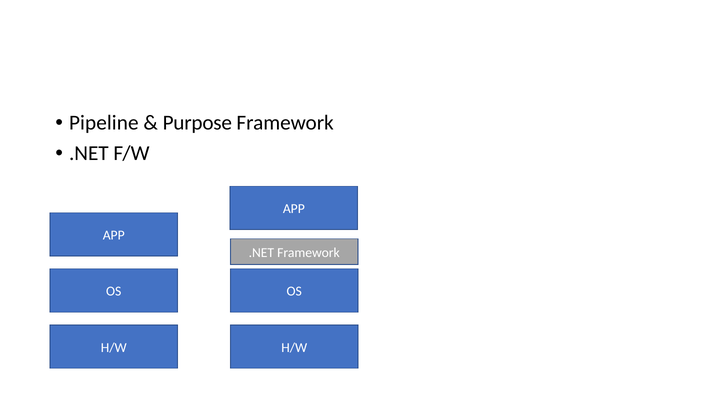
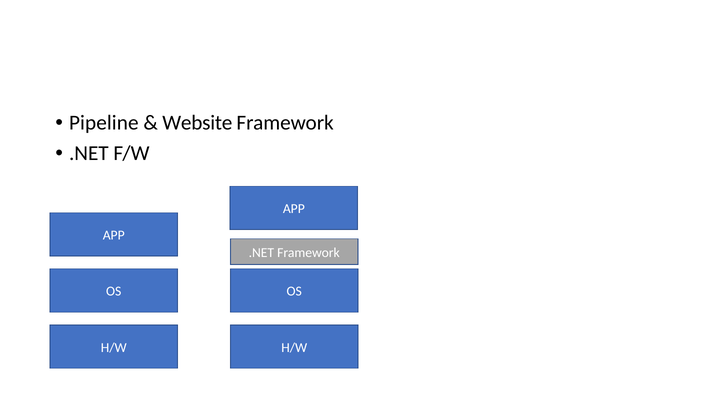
Purpose: Purpose -> Website (197, 123)
